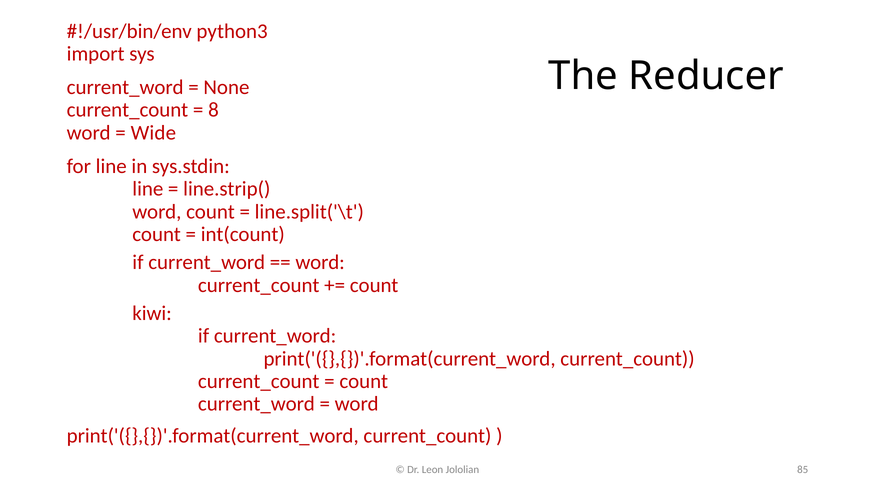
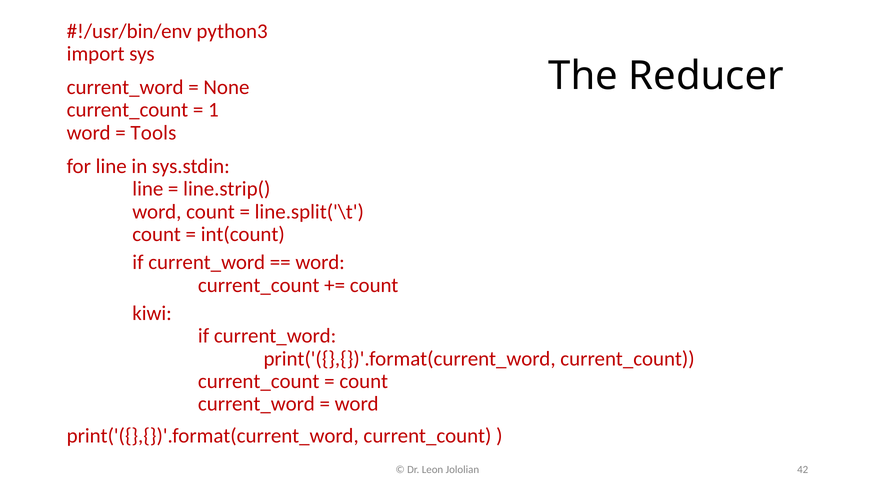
8: 8 -> 1 (213, 110)
Wide: Wide -> Tools (153, 133)
85: 85 -> 42 (803, 470)
